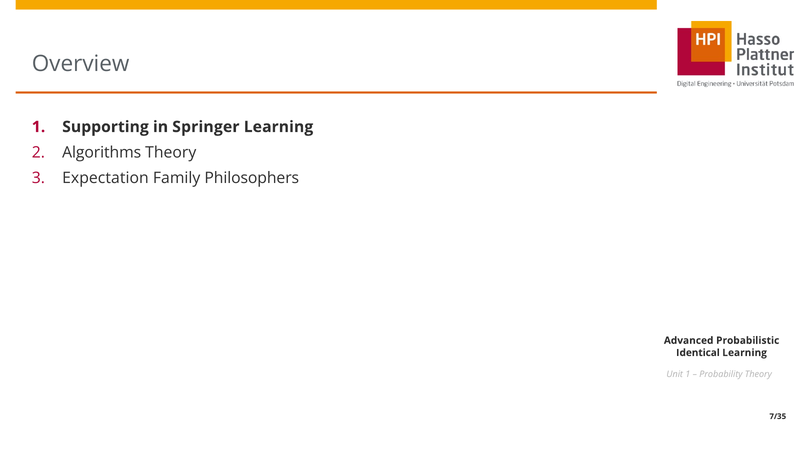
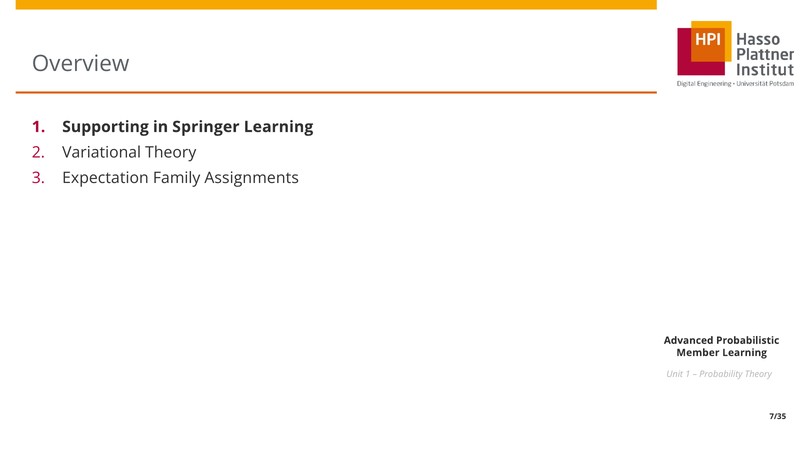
Algorithms: Algorithms -> Variational (102, 152)
Philosophers: Philosophers -> Assignments (252, 178)
Identical: Identical -> Member (698, 352)
